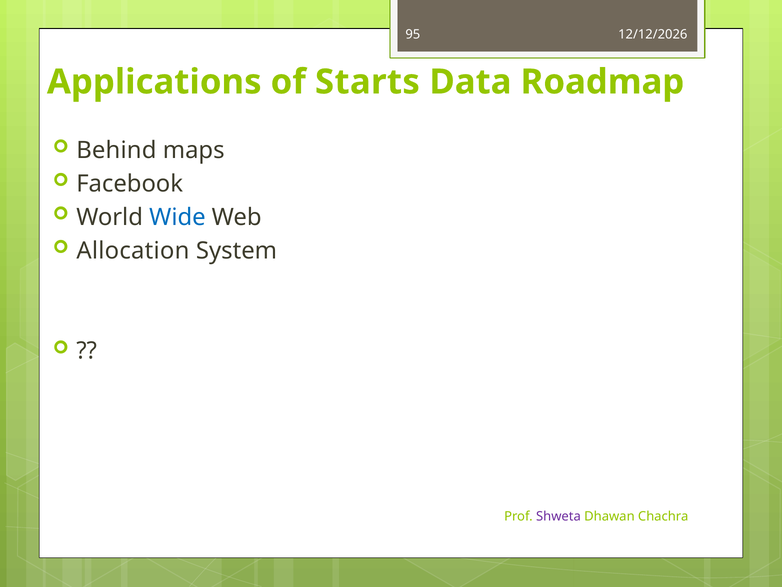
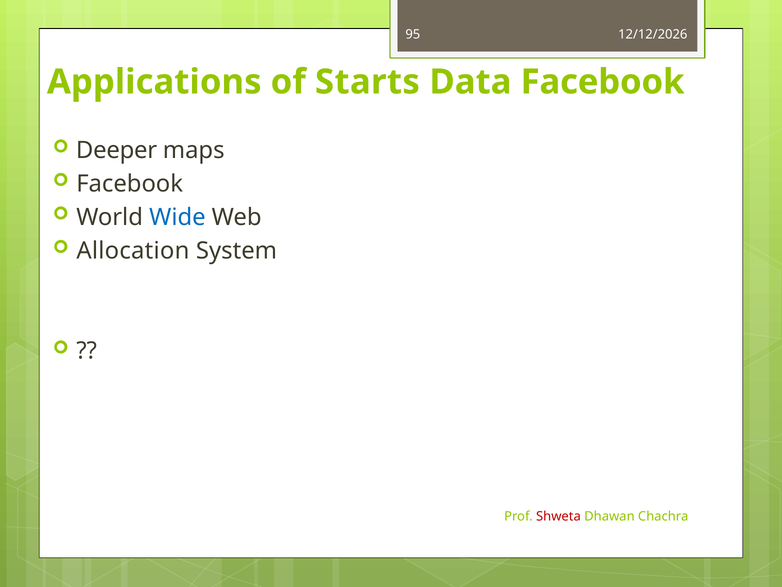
Data Roadmap: Roadmap -> Facebook (603, 82)
Behind: Behind -> Deeper (117, 150)
Shweta colour: purple -> red (558, 516)
